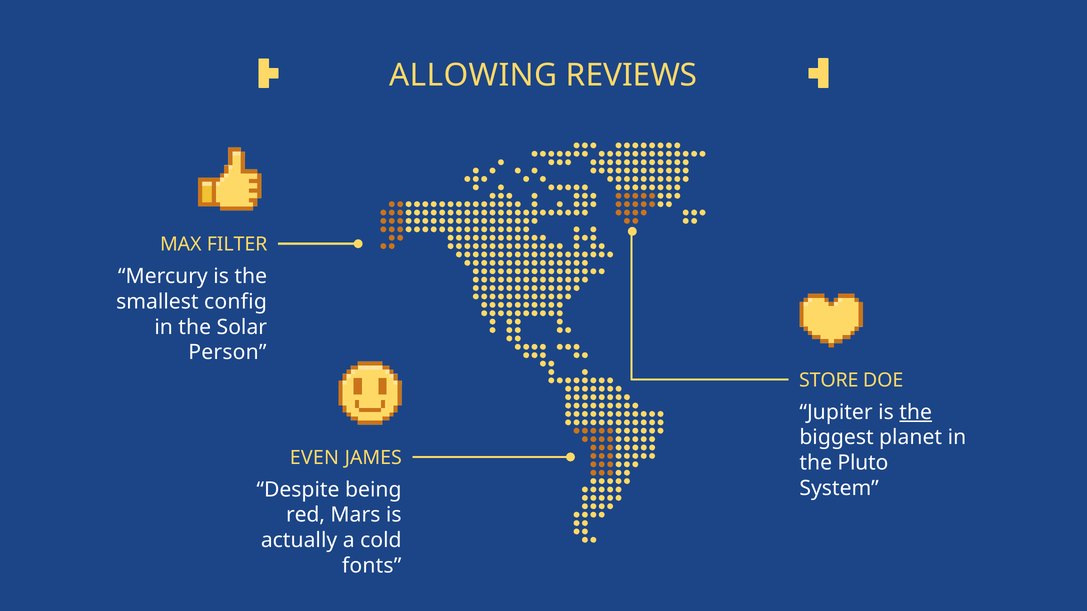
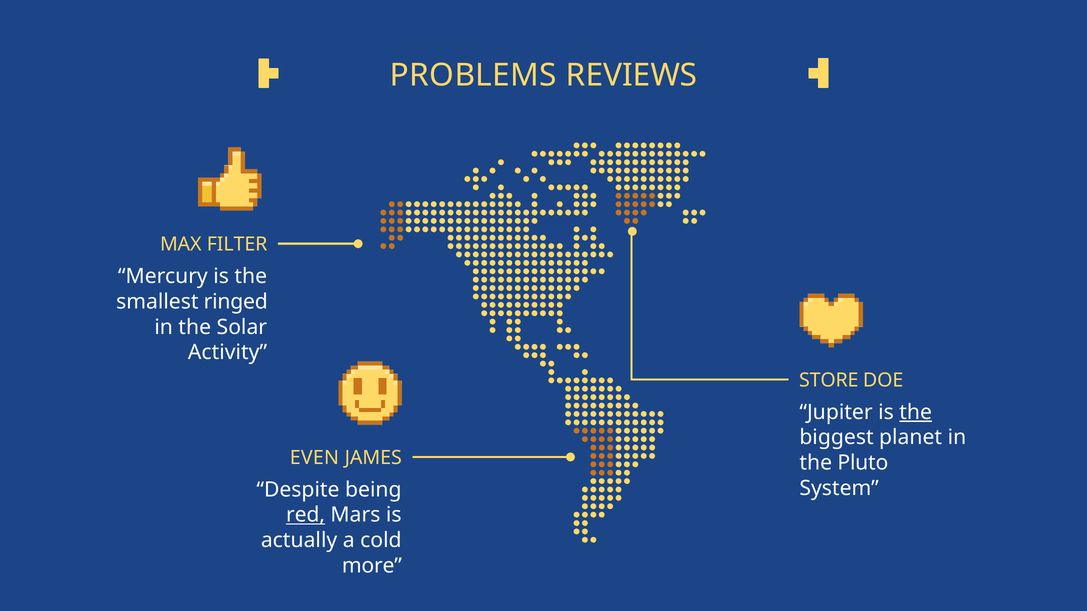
ALLOWING: ALLOWING -> PROBLEMS (473, 75)
config: config -> ringed (236, 302)
Person: Person -> Activity (228, 353)
red underline: none -> present (306, 515)
fonts: fonts -> more (372, 566)
